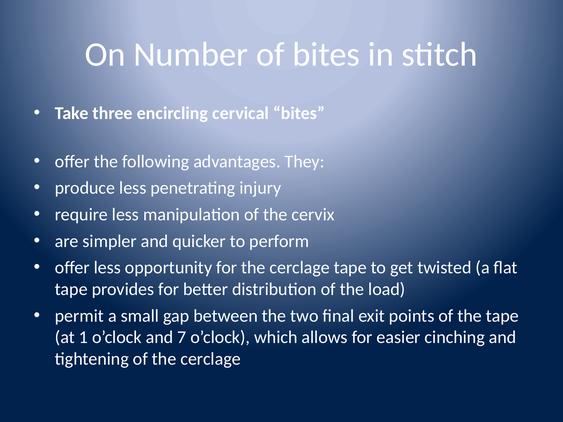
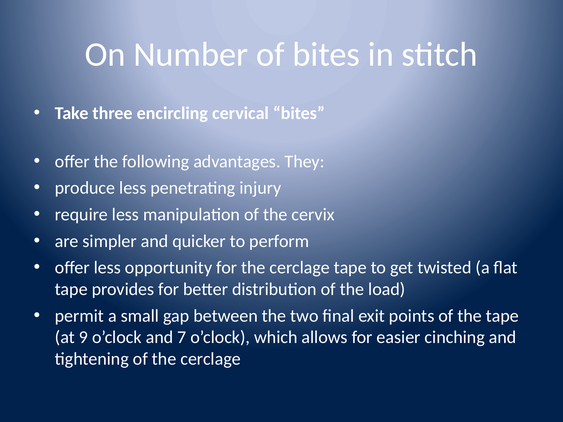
1: 1 -> 9 (83, 338)
